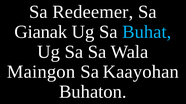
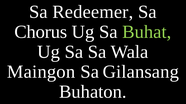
Gianak: Gianak -> Chorus (41, 32)
Buhat colour: light blue -> light green (147, 32)
Kaayohan: Kaayohan -> Gilansang (141, 72)
